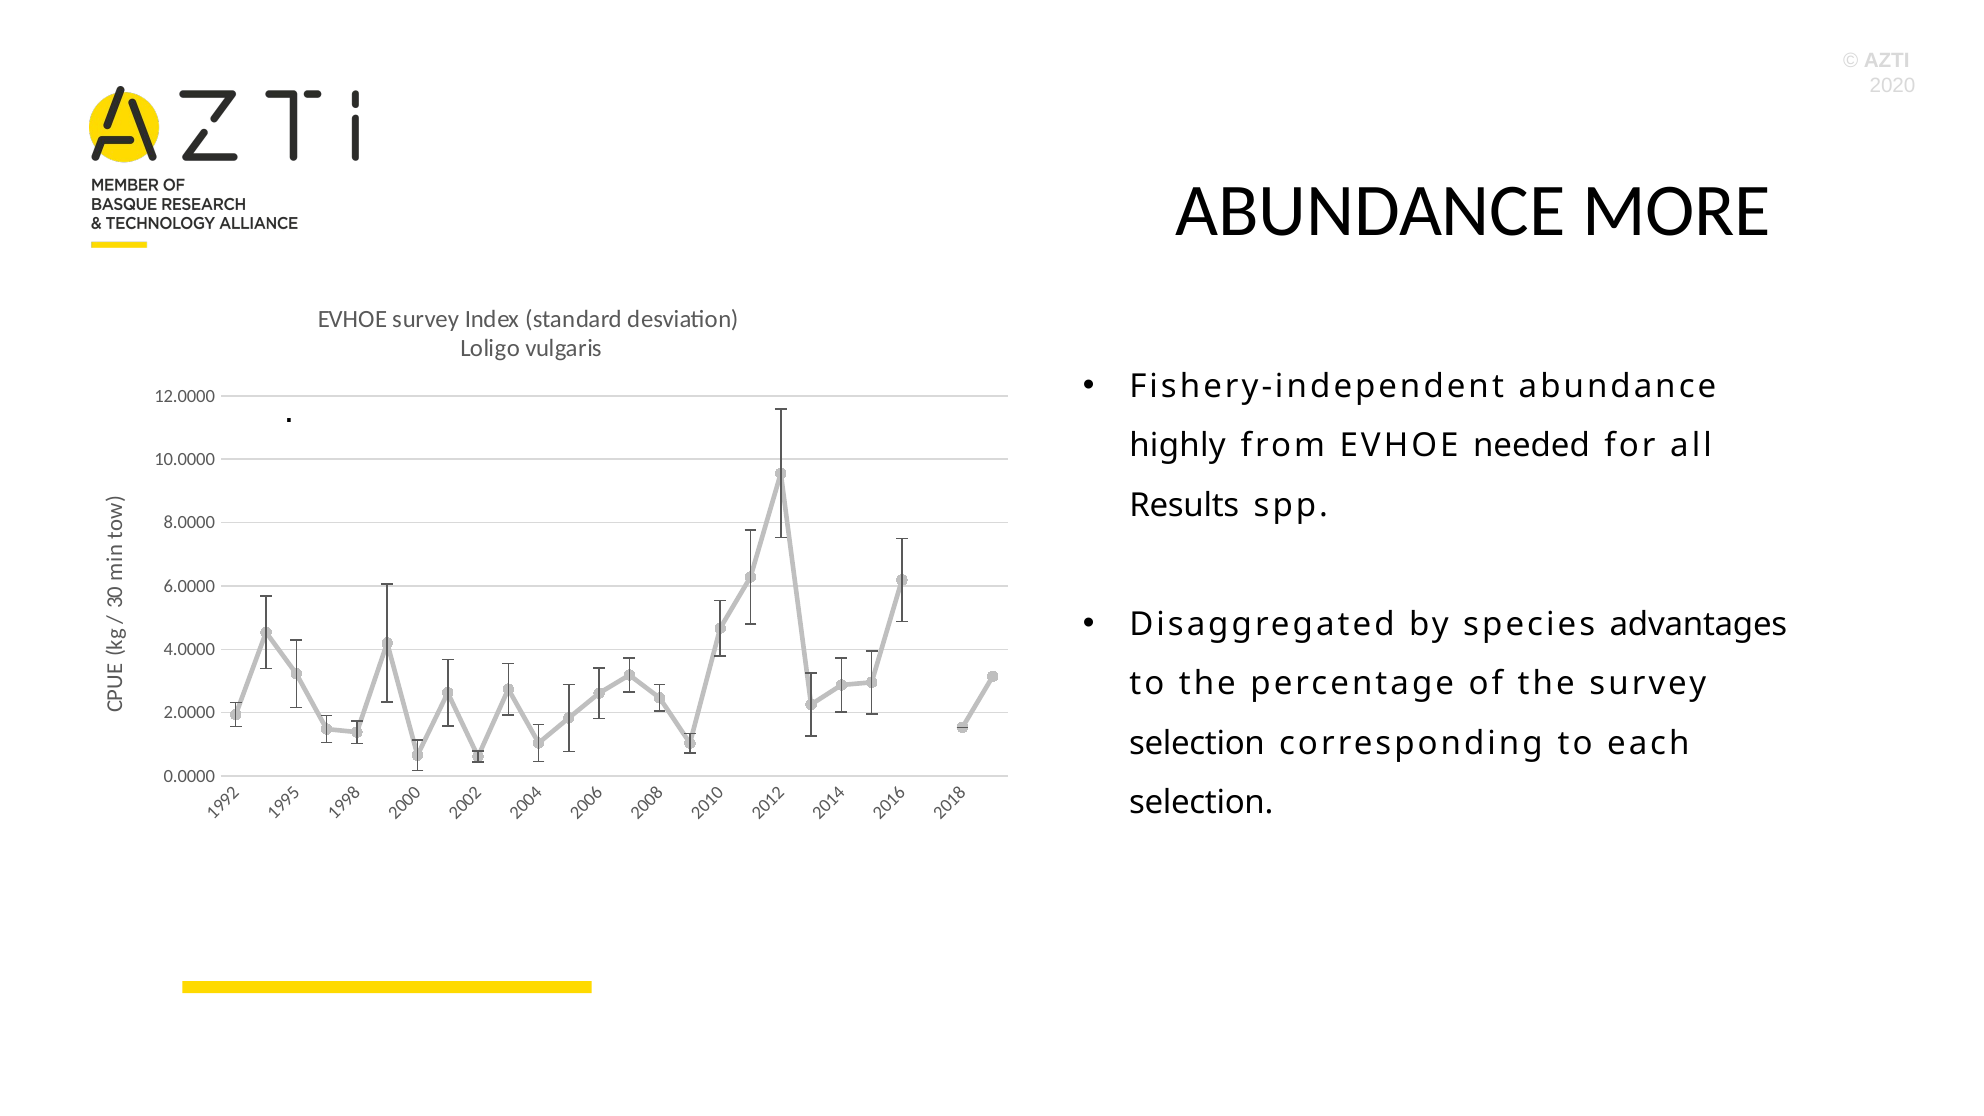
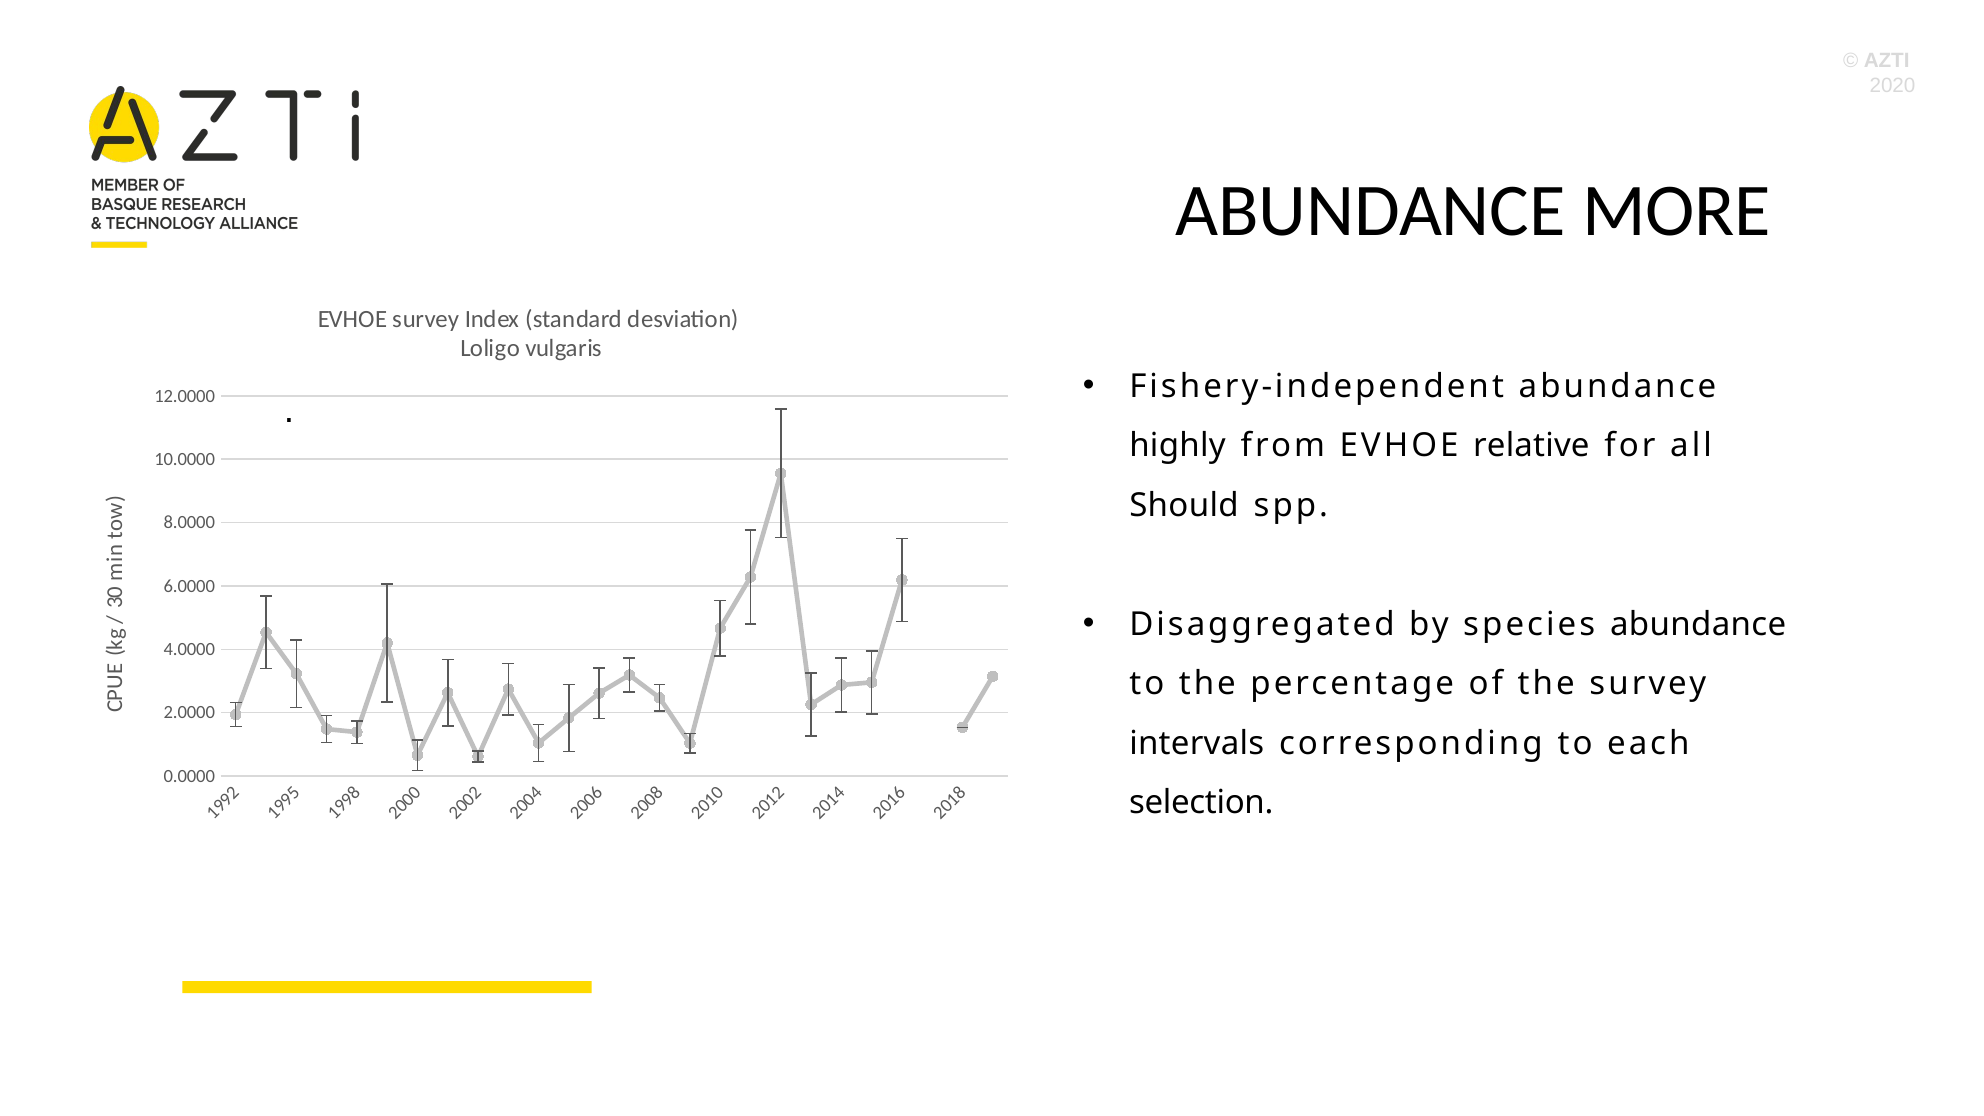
needed: needed -> relative (1531, 446)
Results: Results -> Should (1184, 505)
species advantages: advantages -> abundance (1698, 624)
selection: selection -> intervals (1197, 743)
